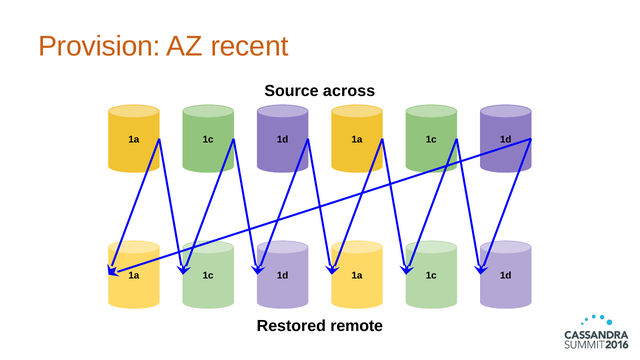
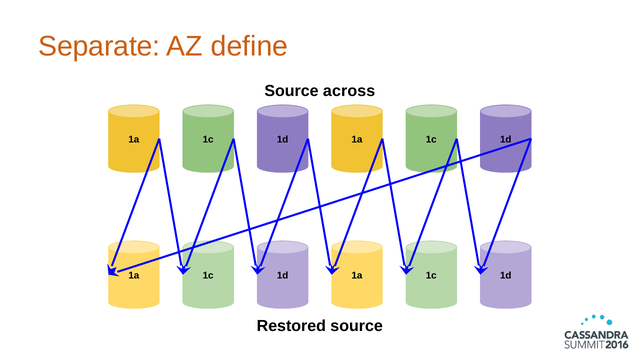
Provision: Provision -> Separate (99, 46)
recent: recent -> define (249, 46)
Restored remote: remote -> source (357, 326)
